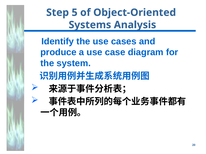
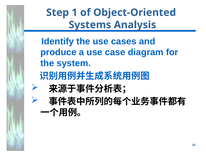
5: 5 -> 1 (75, 13)
